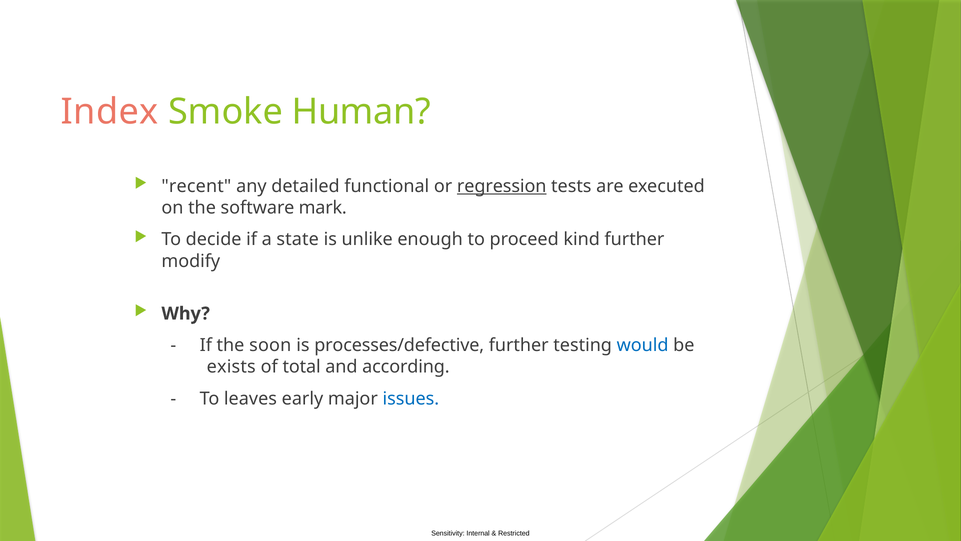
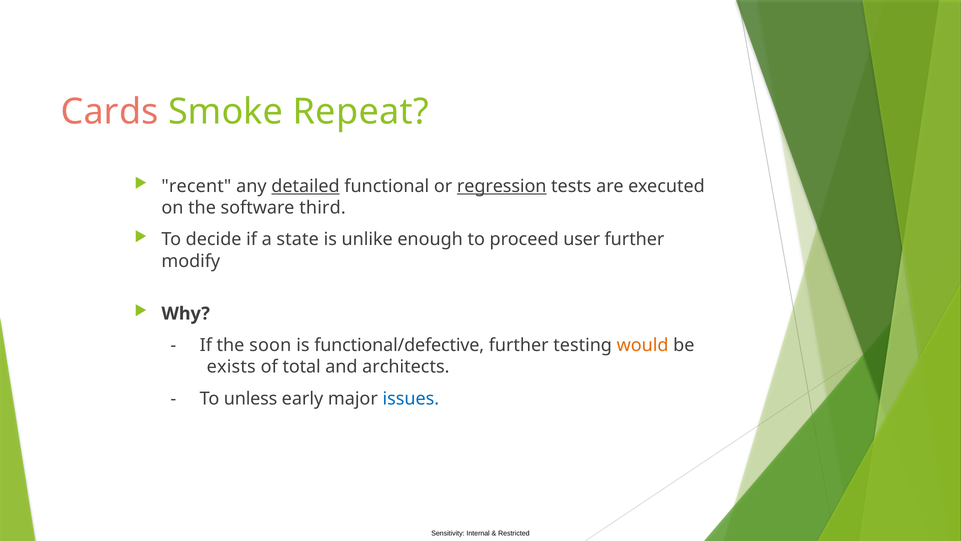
Index: Index -> Cards (110, 112)
Human: Human -> Repeat (361, 112)
detailed underline: none -> present (305, 186)
mark: mark -> third (323, 208)
kind: kind -> user (582, 239)
processes/defective: processes/defective -> functional/defective (399, 345)
would colour: blue -> orange (643, 345)
according: according -> architects (406, 367)
leaves: leaves -> unless (251, 398)
